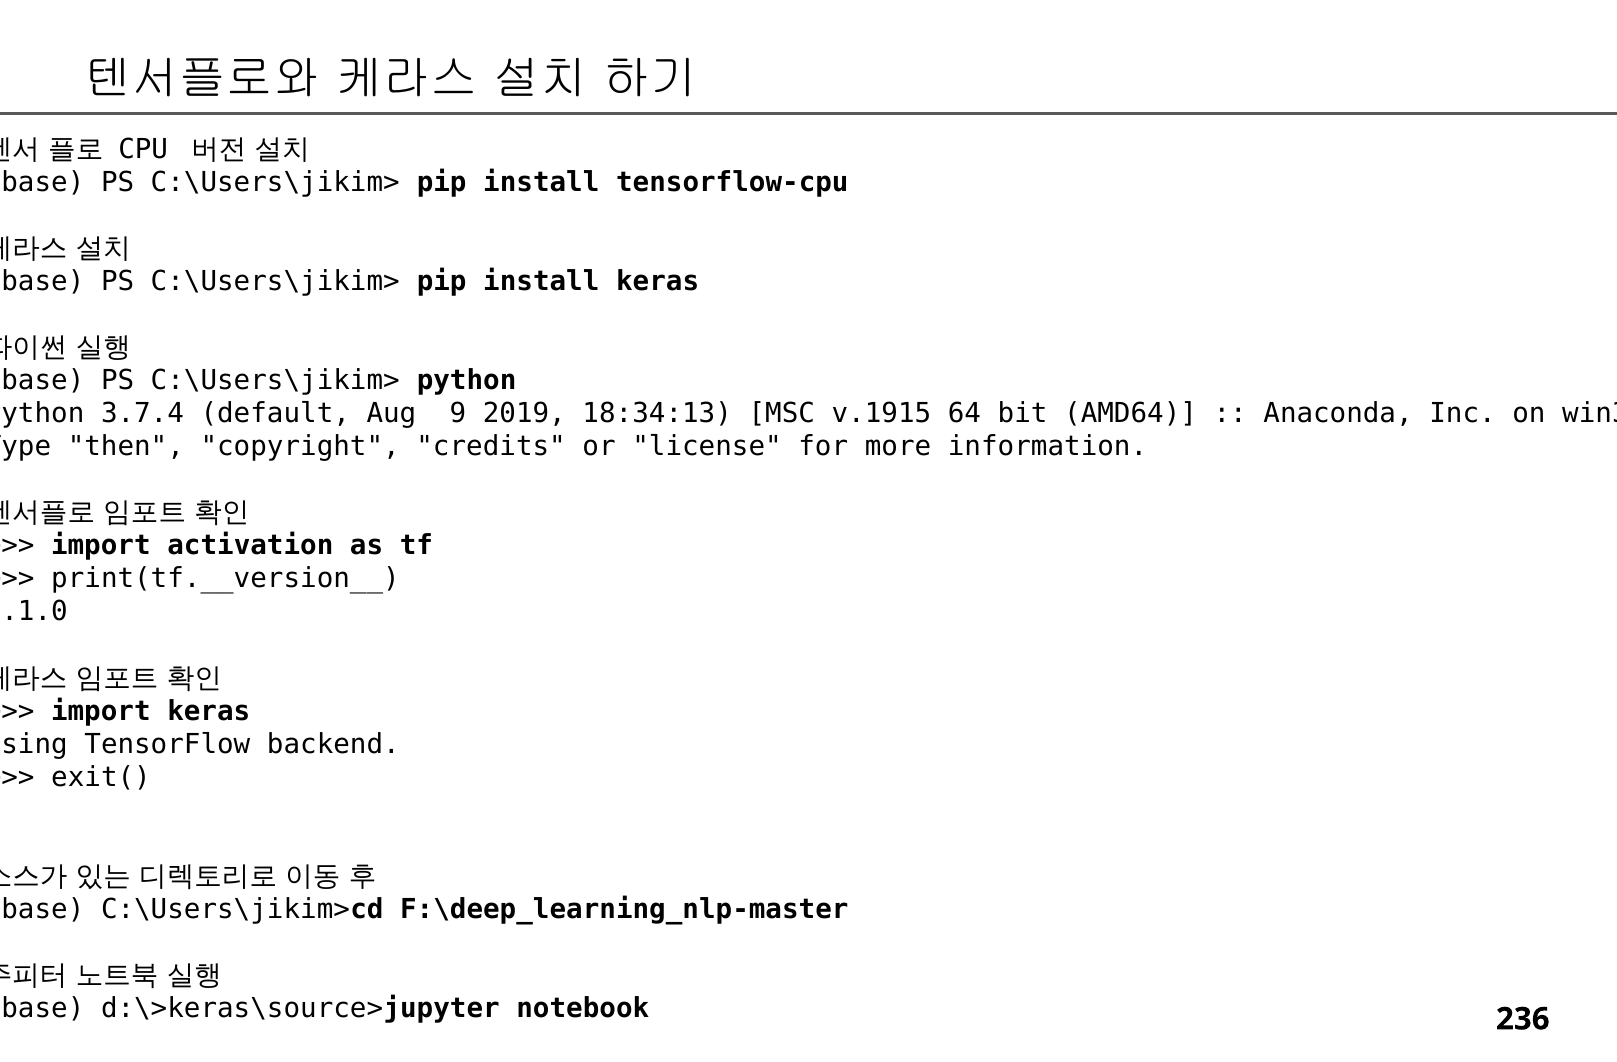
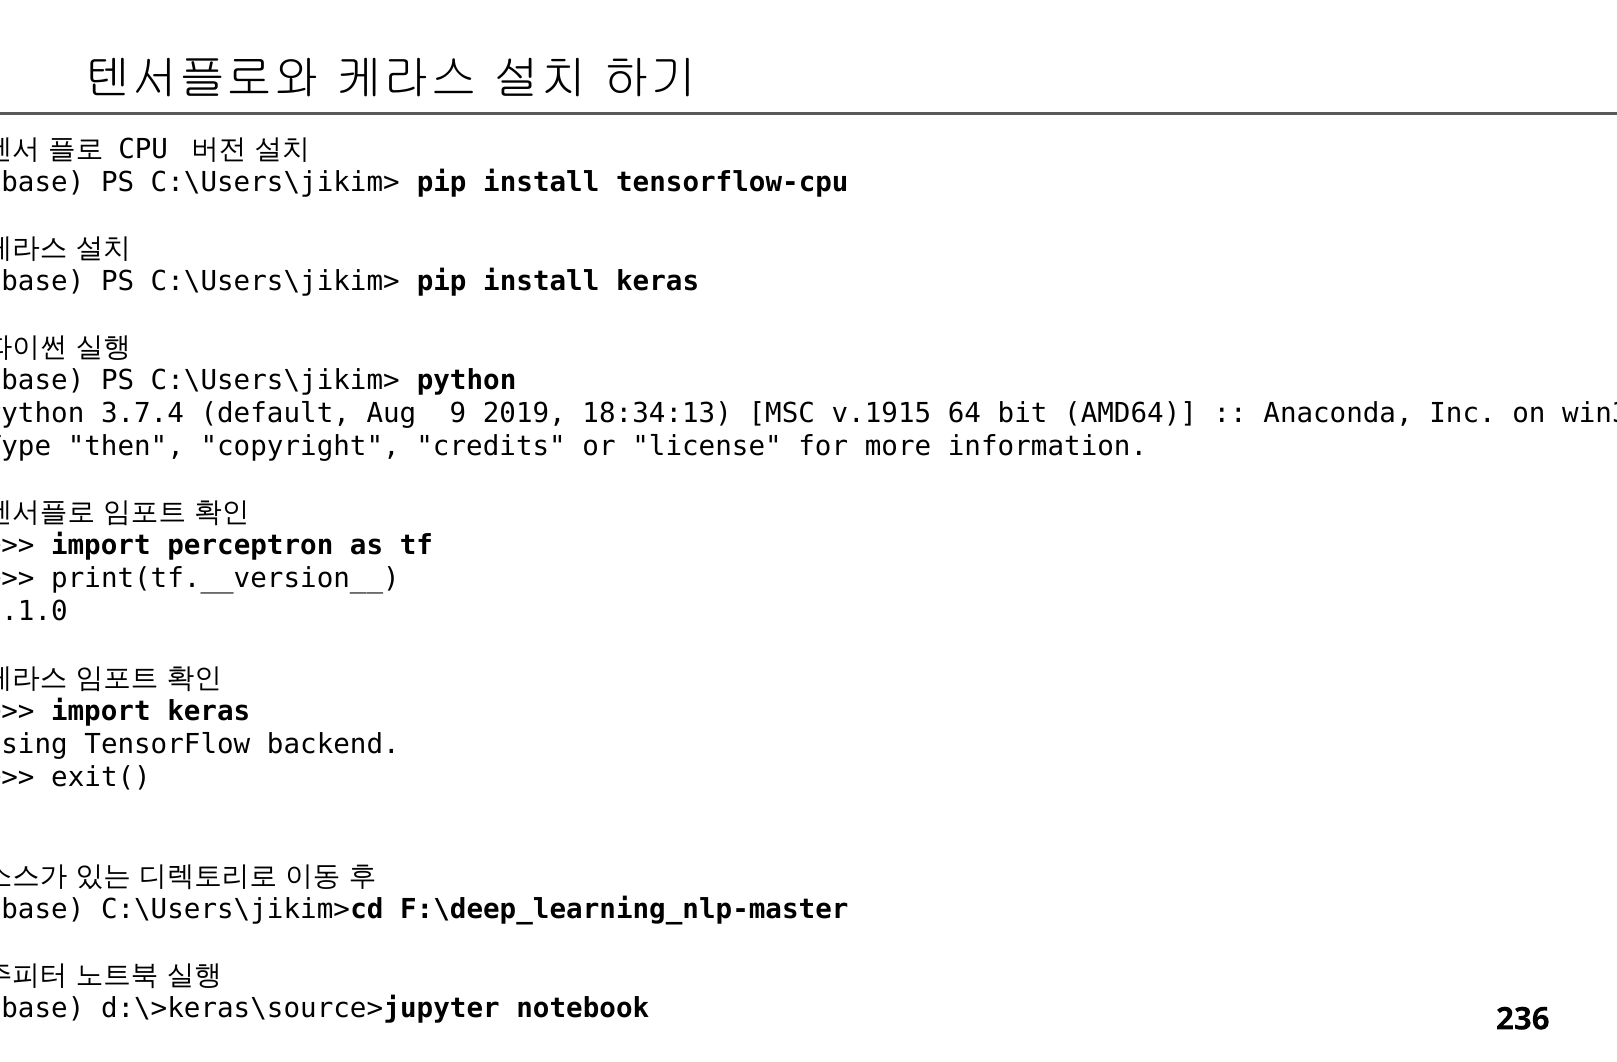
activation: activation -> perceptron (250, 546)
